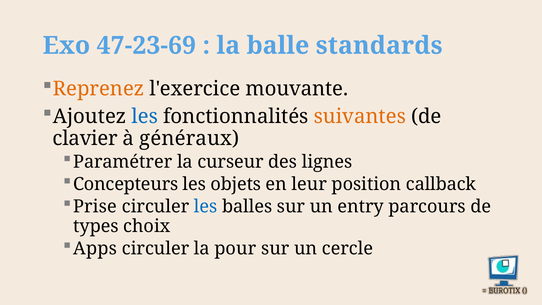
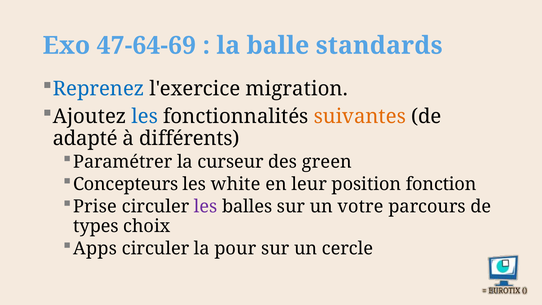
47-23-69: 47-23-69 -> 47-64-69 (146, 46)
Reprenez colour: orange -> blue (99, 89)
mouvante: mouvante -> migration (297, 89)
clavier: clavier -> adapté (85, 138)
généraux: généraux -> différents (189, 138)
lignes: lignes -> green (327, 162)
objets: objets -> white (236, 184)
callback: callback -> fonction (441, 184)
les colour: blue -> purple (206, 207)
entry: entry -> votre (361, 207)
